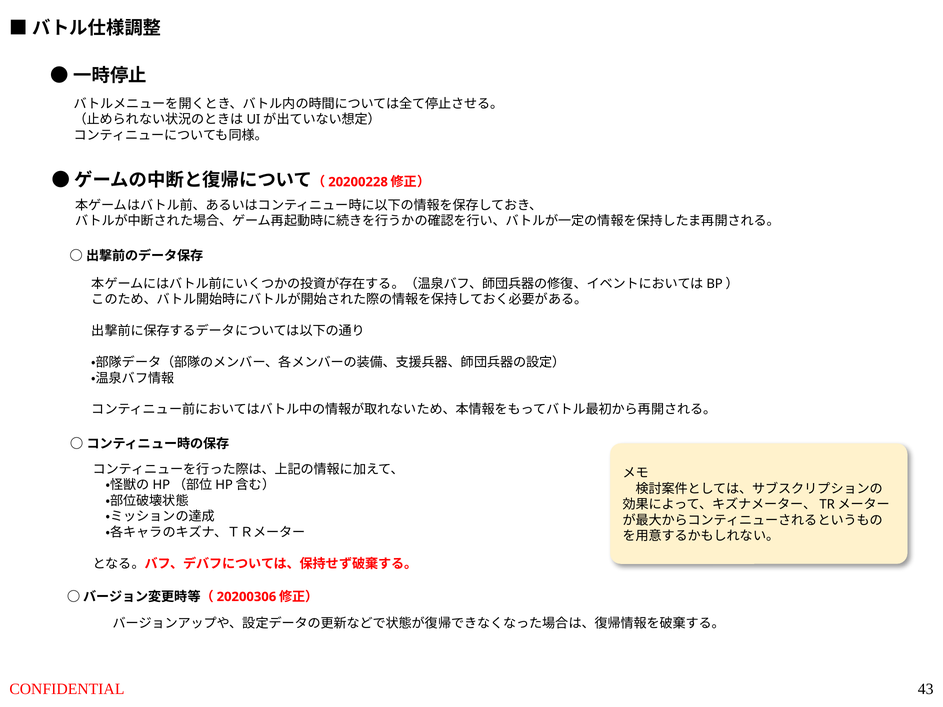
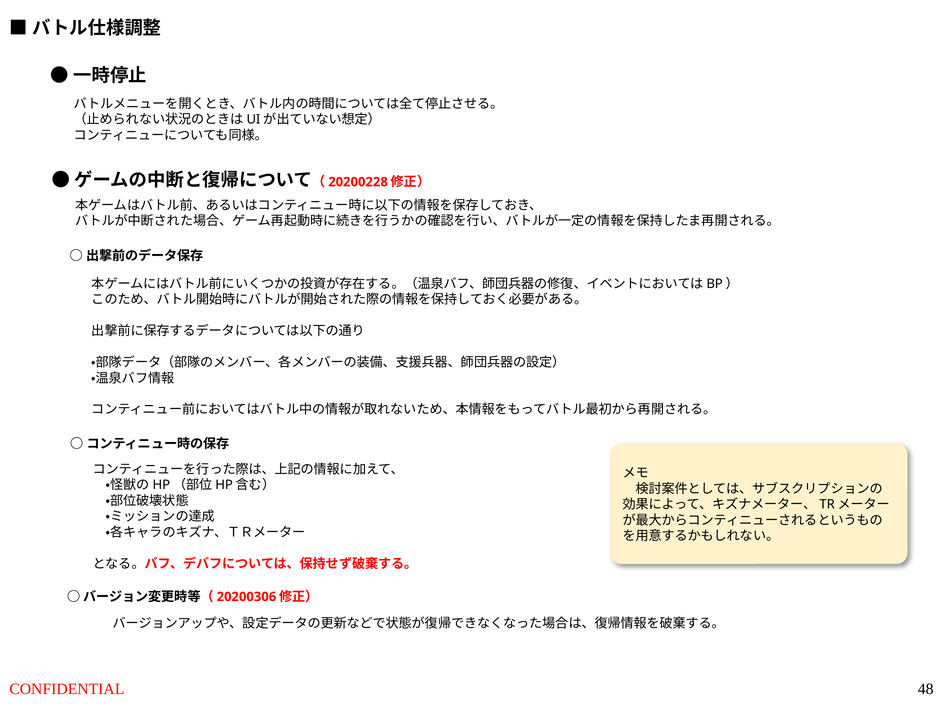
43: 43 -> 48 (926, 689)
